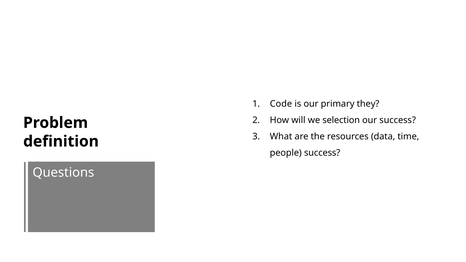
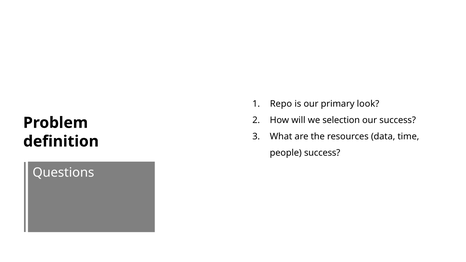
Code: Code -> Repo (281, 104)
they: they -> look (368, 104)
